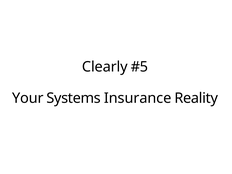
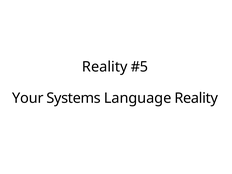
Clearly: Clearly -> Reality (105, 67)
Insurance: Insurance -> Language (138, 98)
